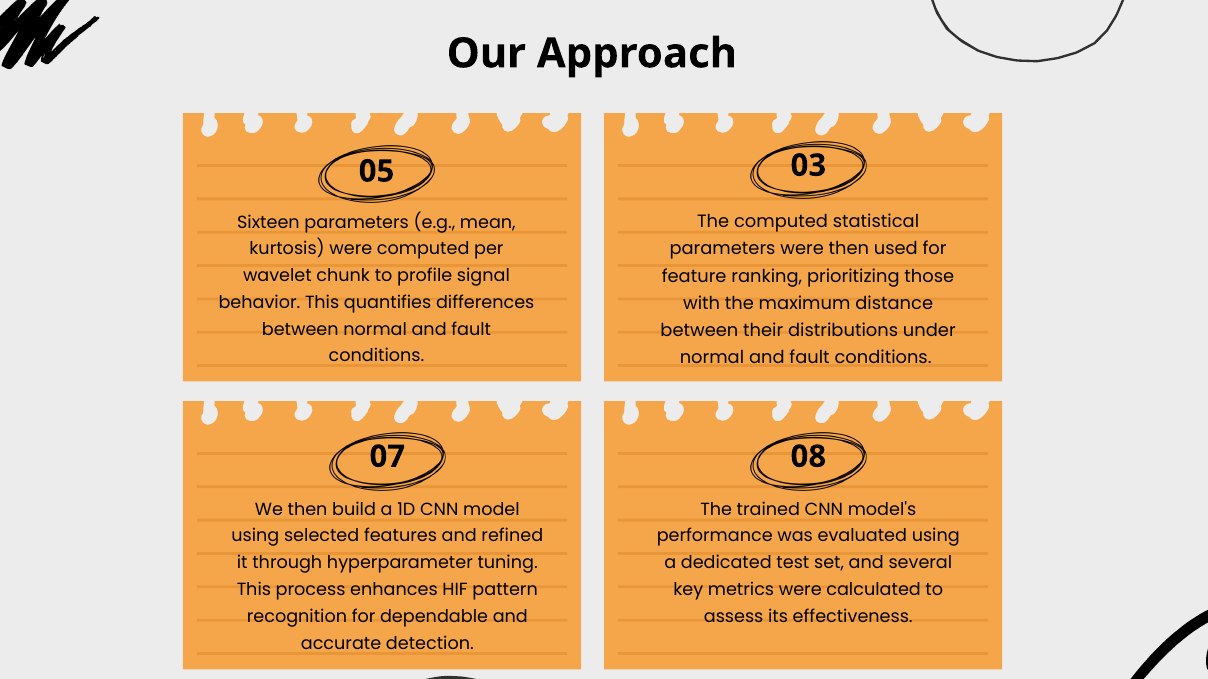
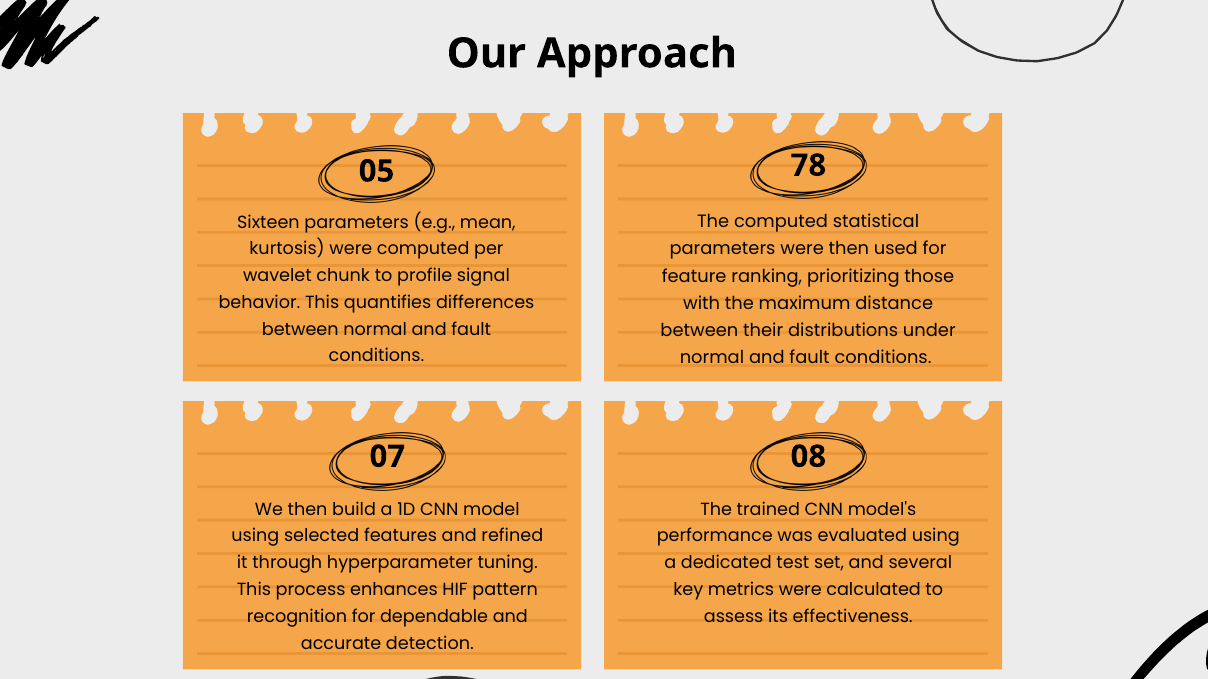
03: 03 -> 78 (808, 166)
